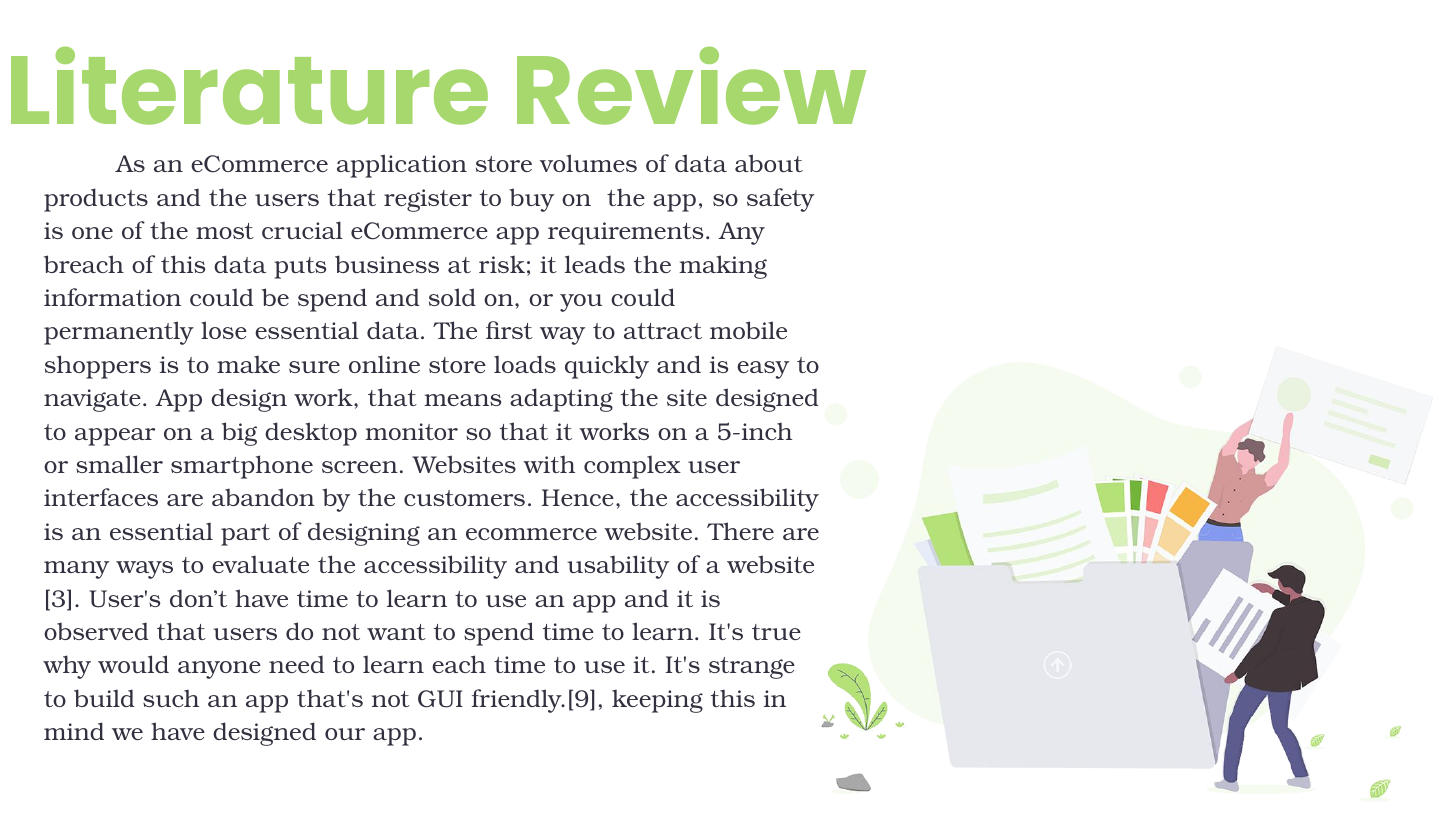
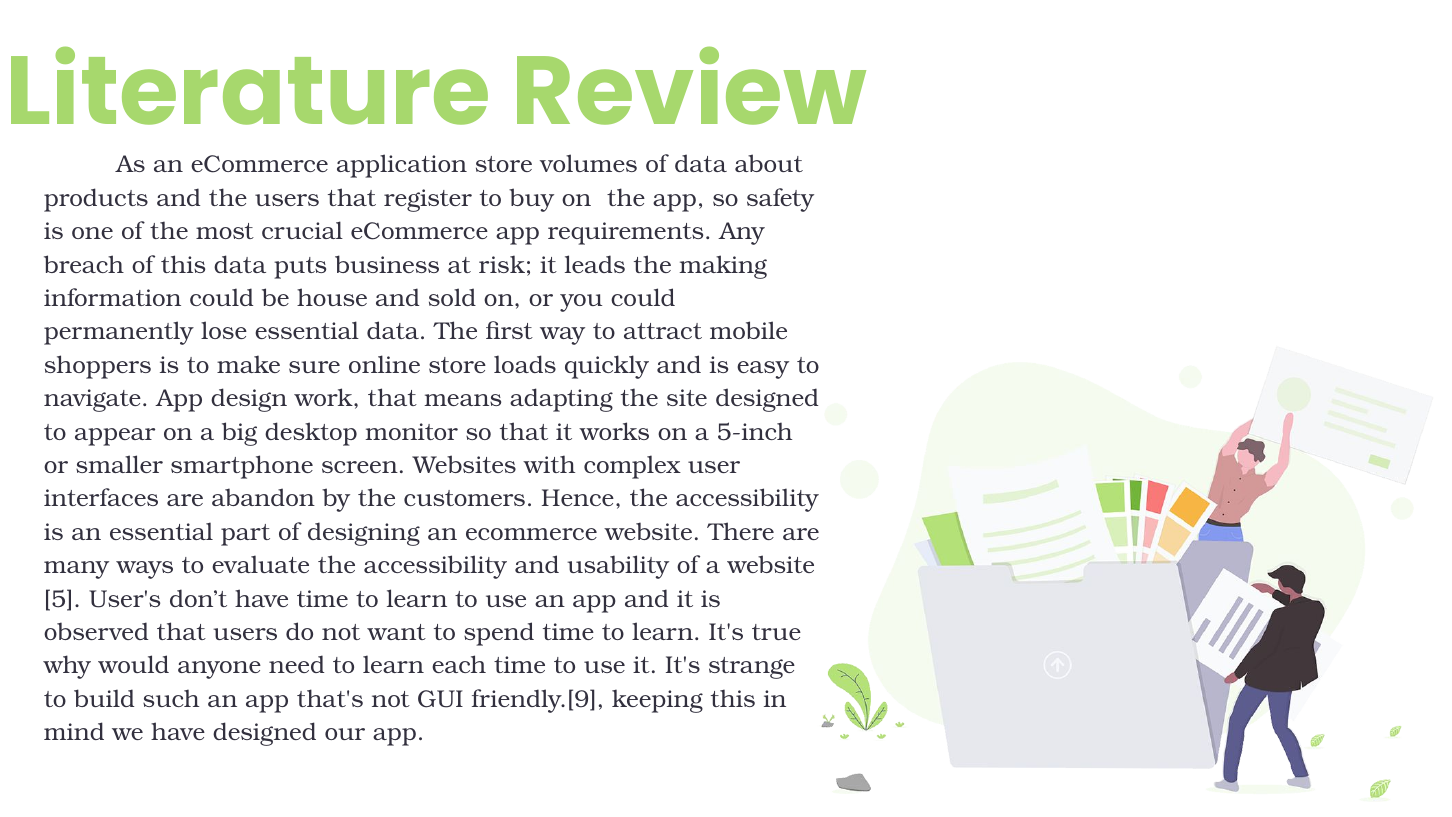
be spend: spend -> house (332, 298)
3: 3 -> 5 (62, 599)
